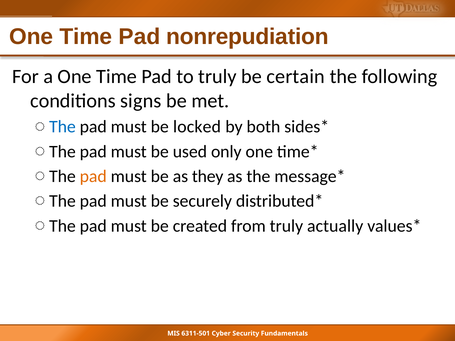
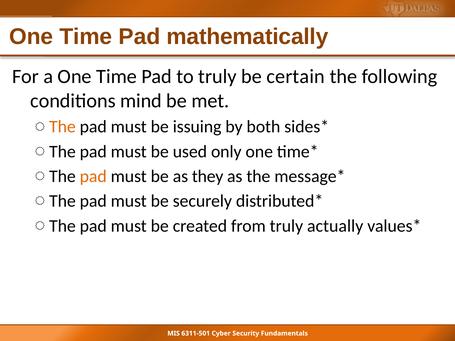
nonrepudiation: nonrepudiation -> mathematically (247, 37)
signs: signs -> mind (141, 101)
The colour: blue -> orange (62, 127)
locked: locked -> issuing (197, 127)
